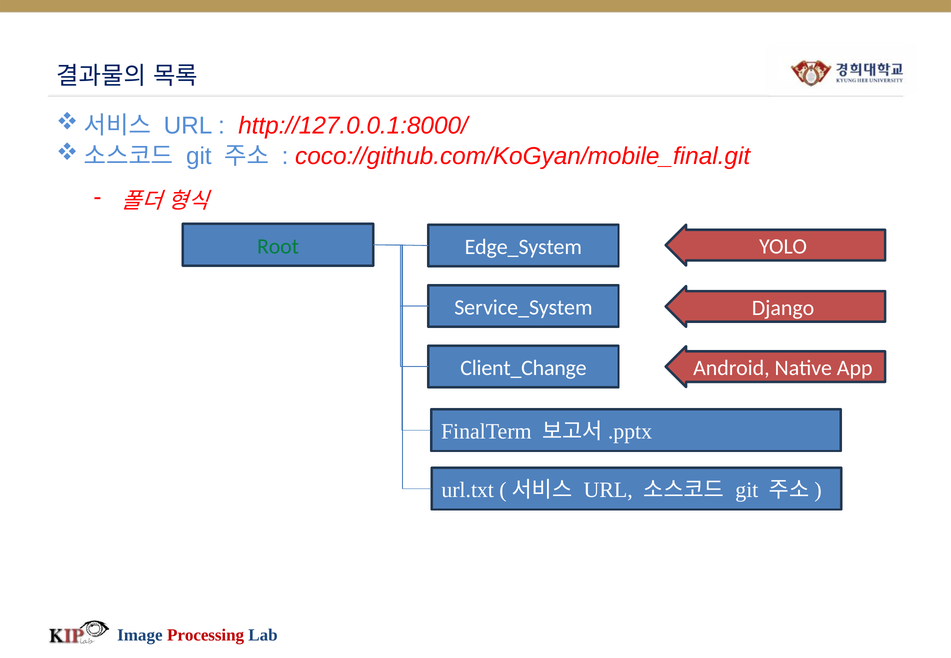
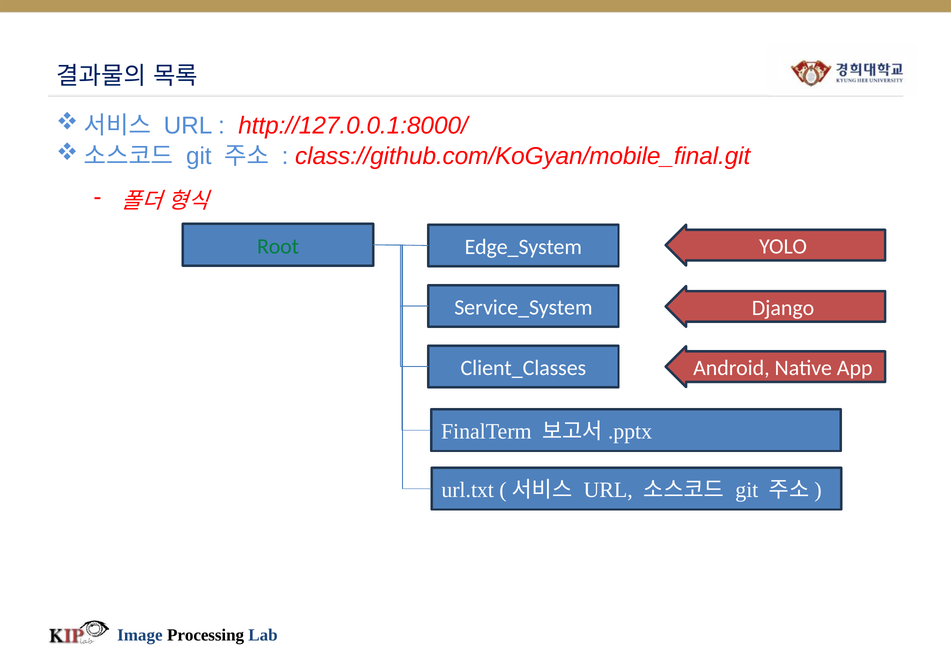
coco://github.com/KoGyan/mobile_final.git: coco://github.com/KoGyan/mobile_final.git -> class://github.com/KoGyan/mobile_final.git (523, 156)
Client_Change: Client_Change -> Client_Classes (523, 368)
Processing colour: red -> black (206, 635)
